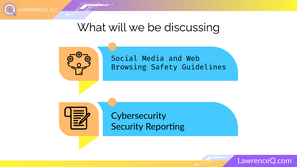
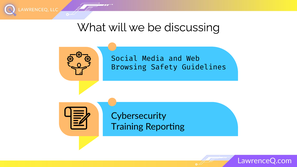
Security: Security -> Training (127, 127)
